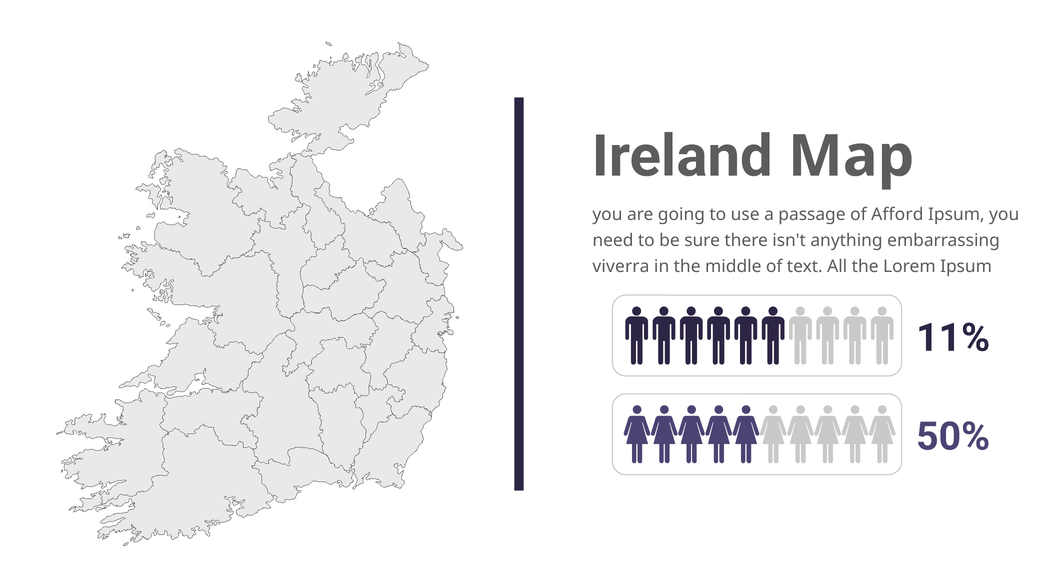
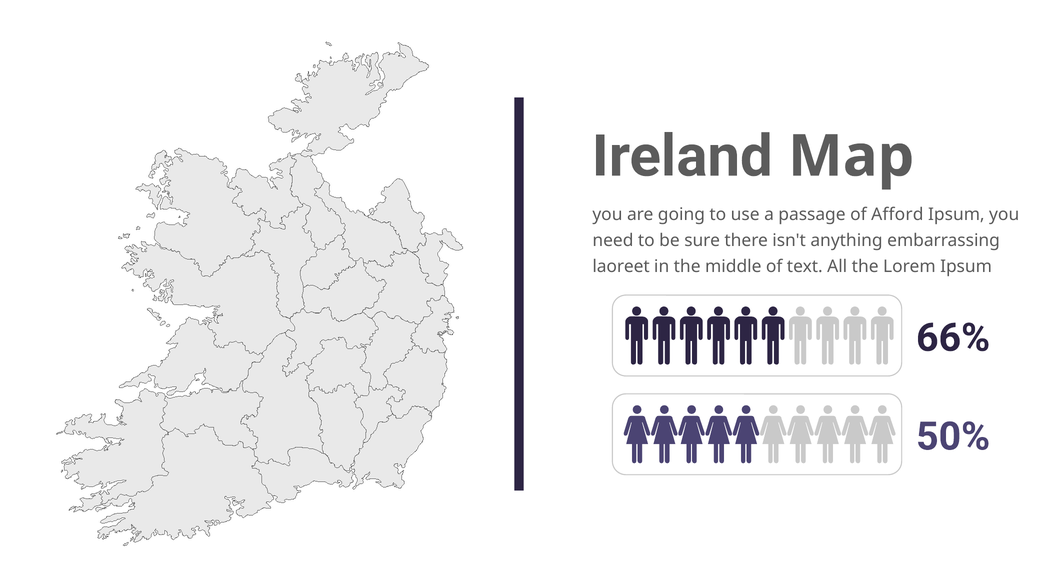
viverra: viverra -> laoreet (621, 267)
11%: 11% -> 66% (953, 338)
